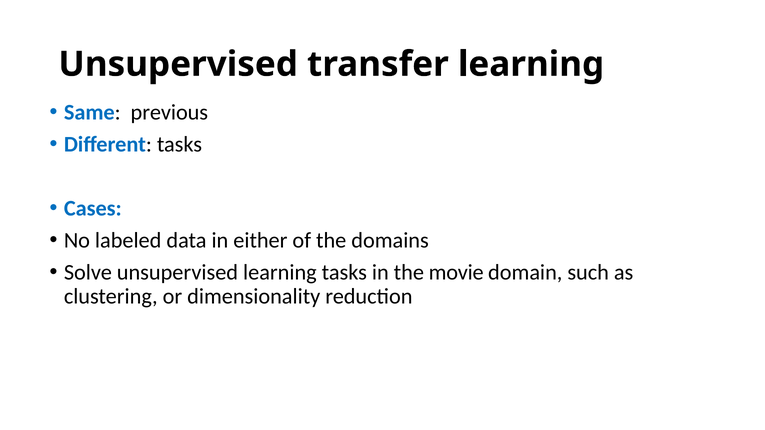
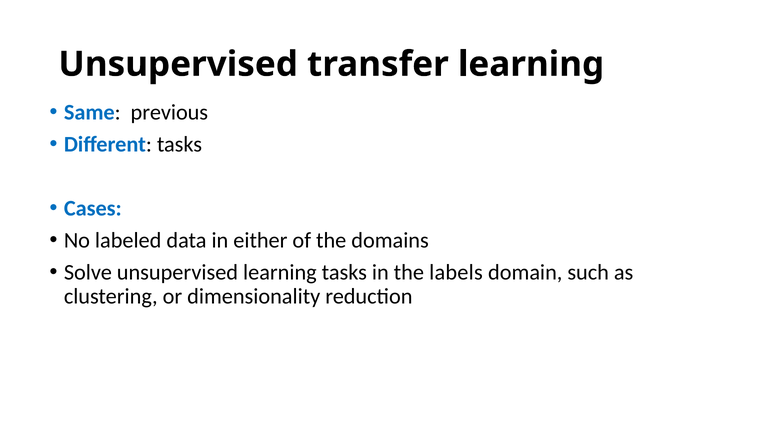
movie: movie -> labels (456, 273)
